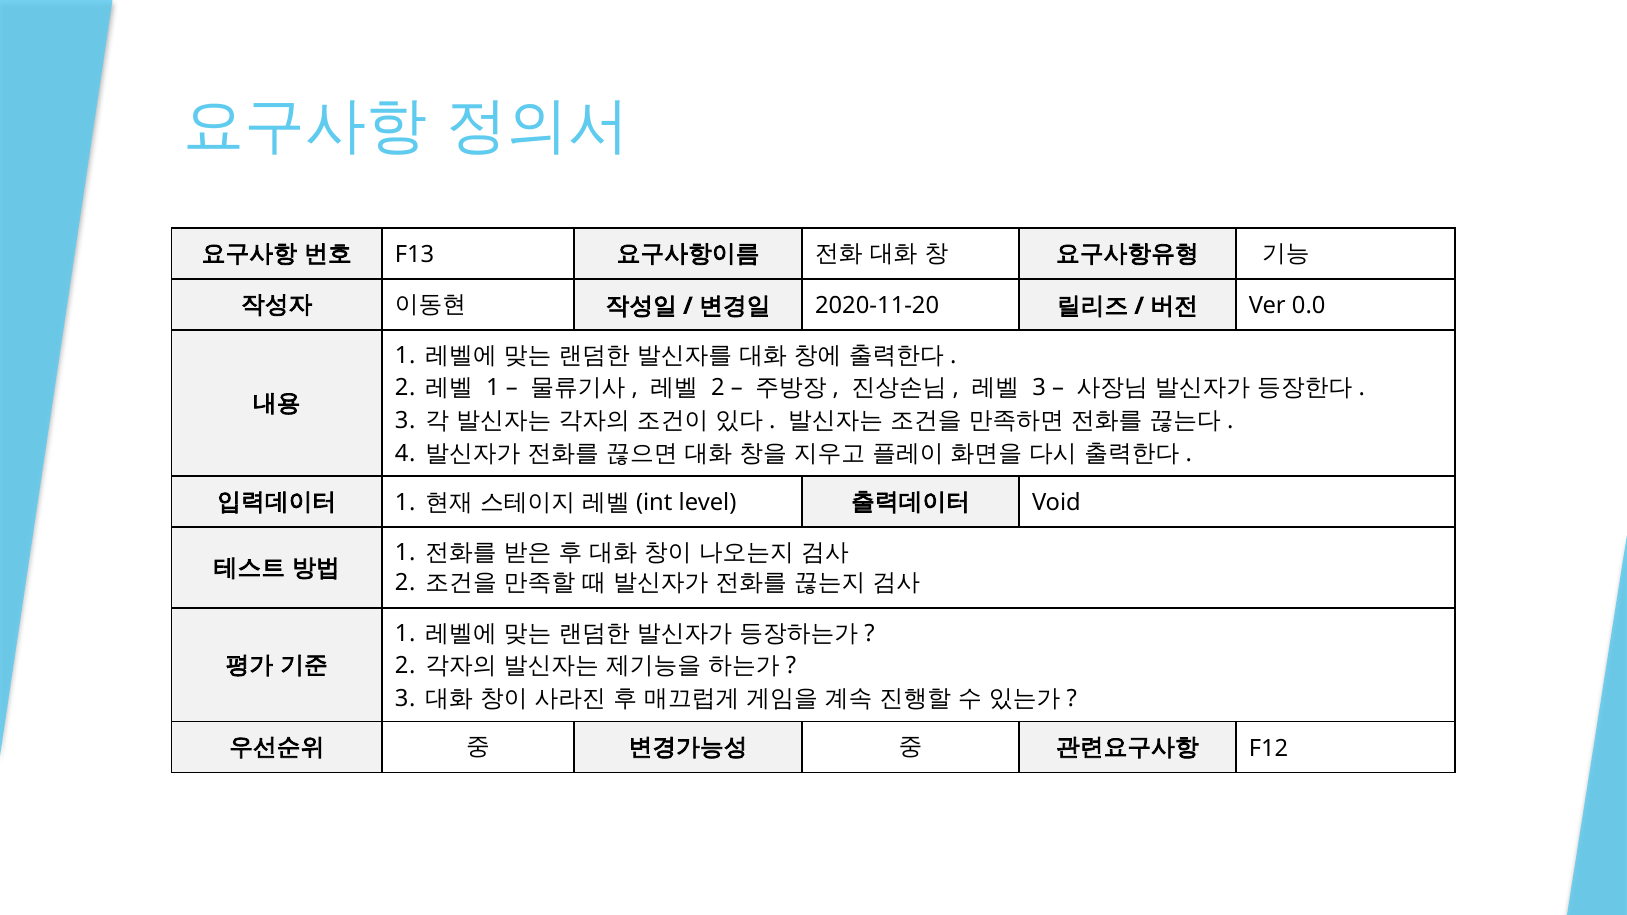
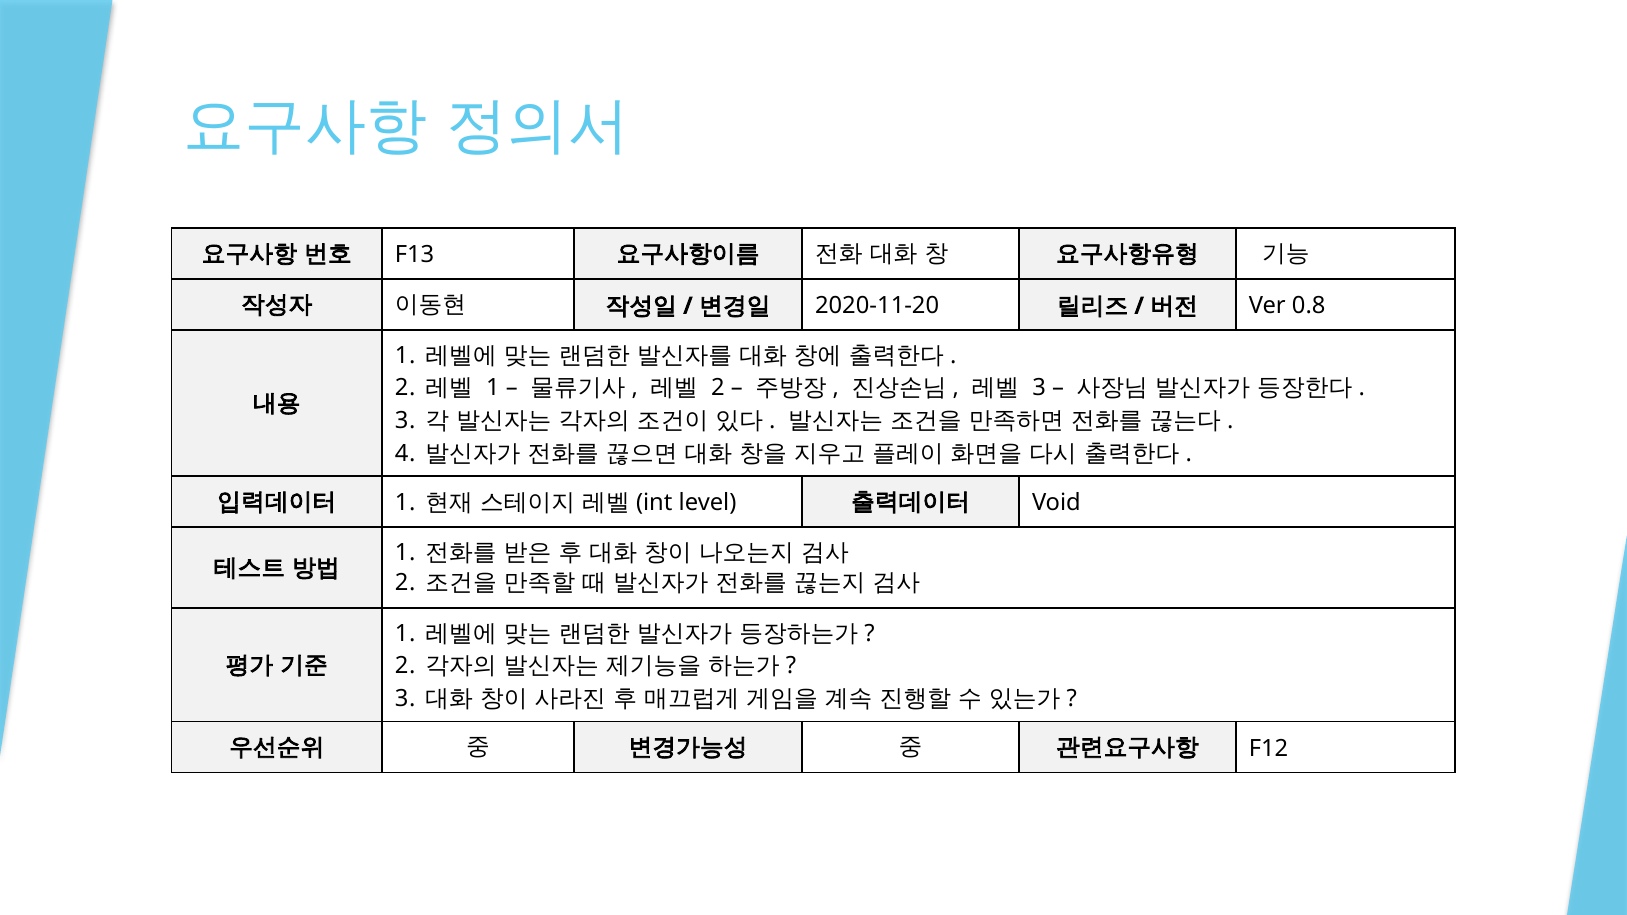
0.0: 0.0 -> 0.8 (1309, 306)
